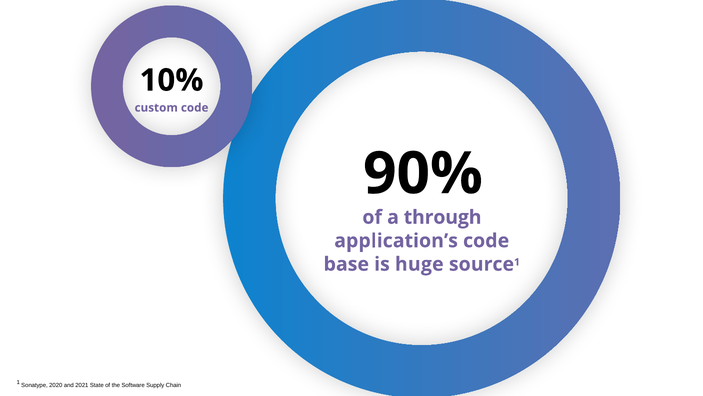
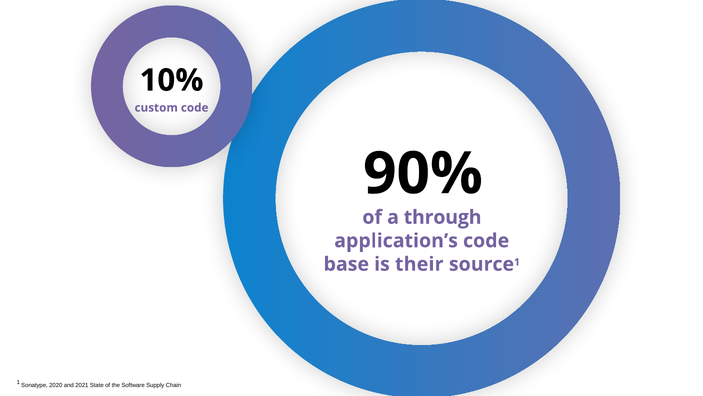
huge: huge -> their (419, 264)
